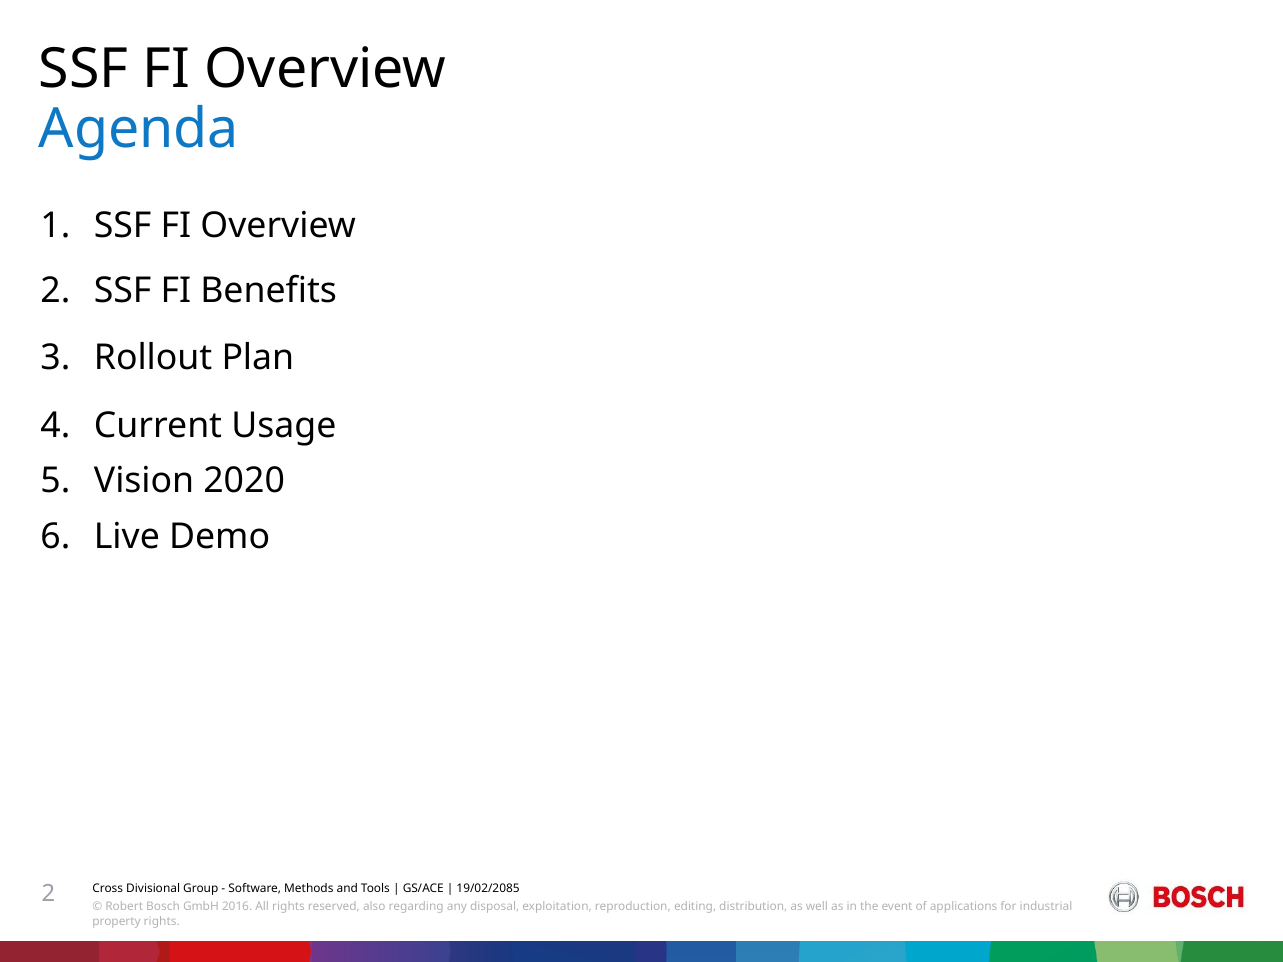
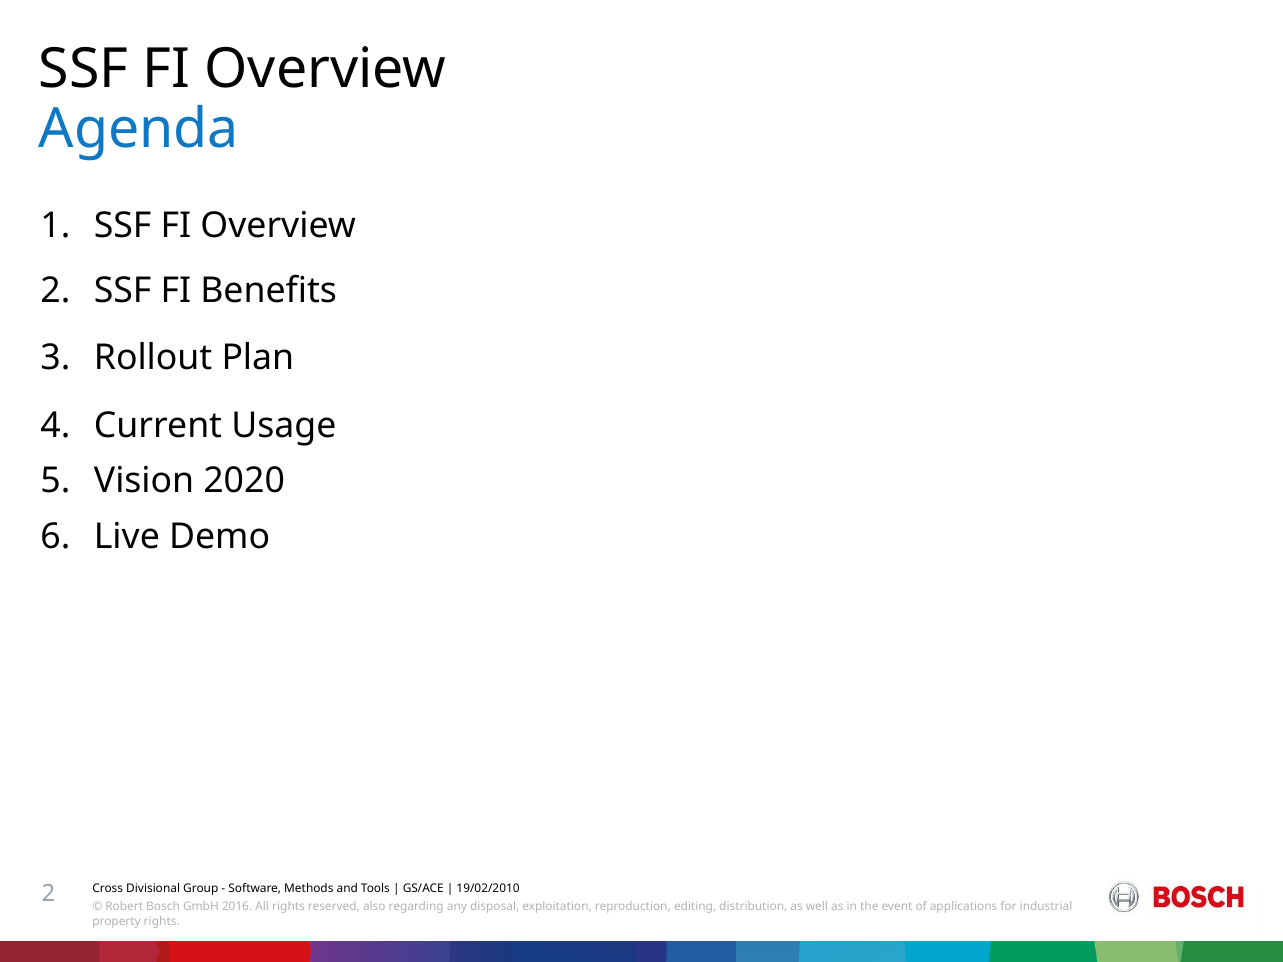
19/02/2085: 19/02/2085 -> 19/02/2010 (488, 889)
